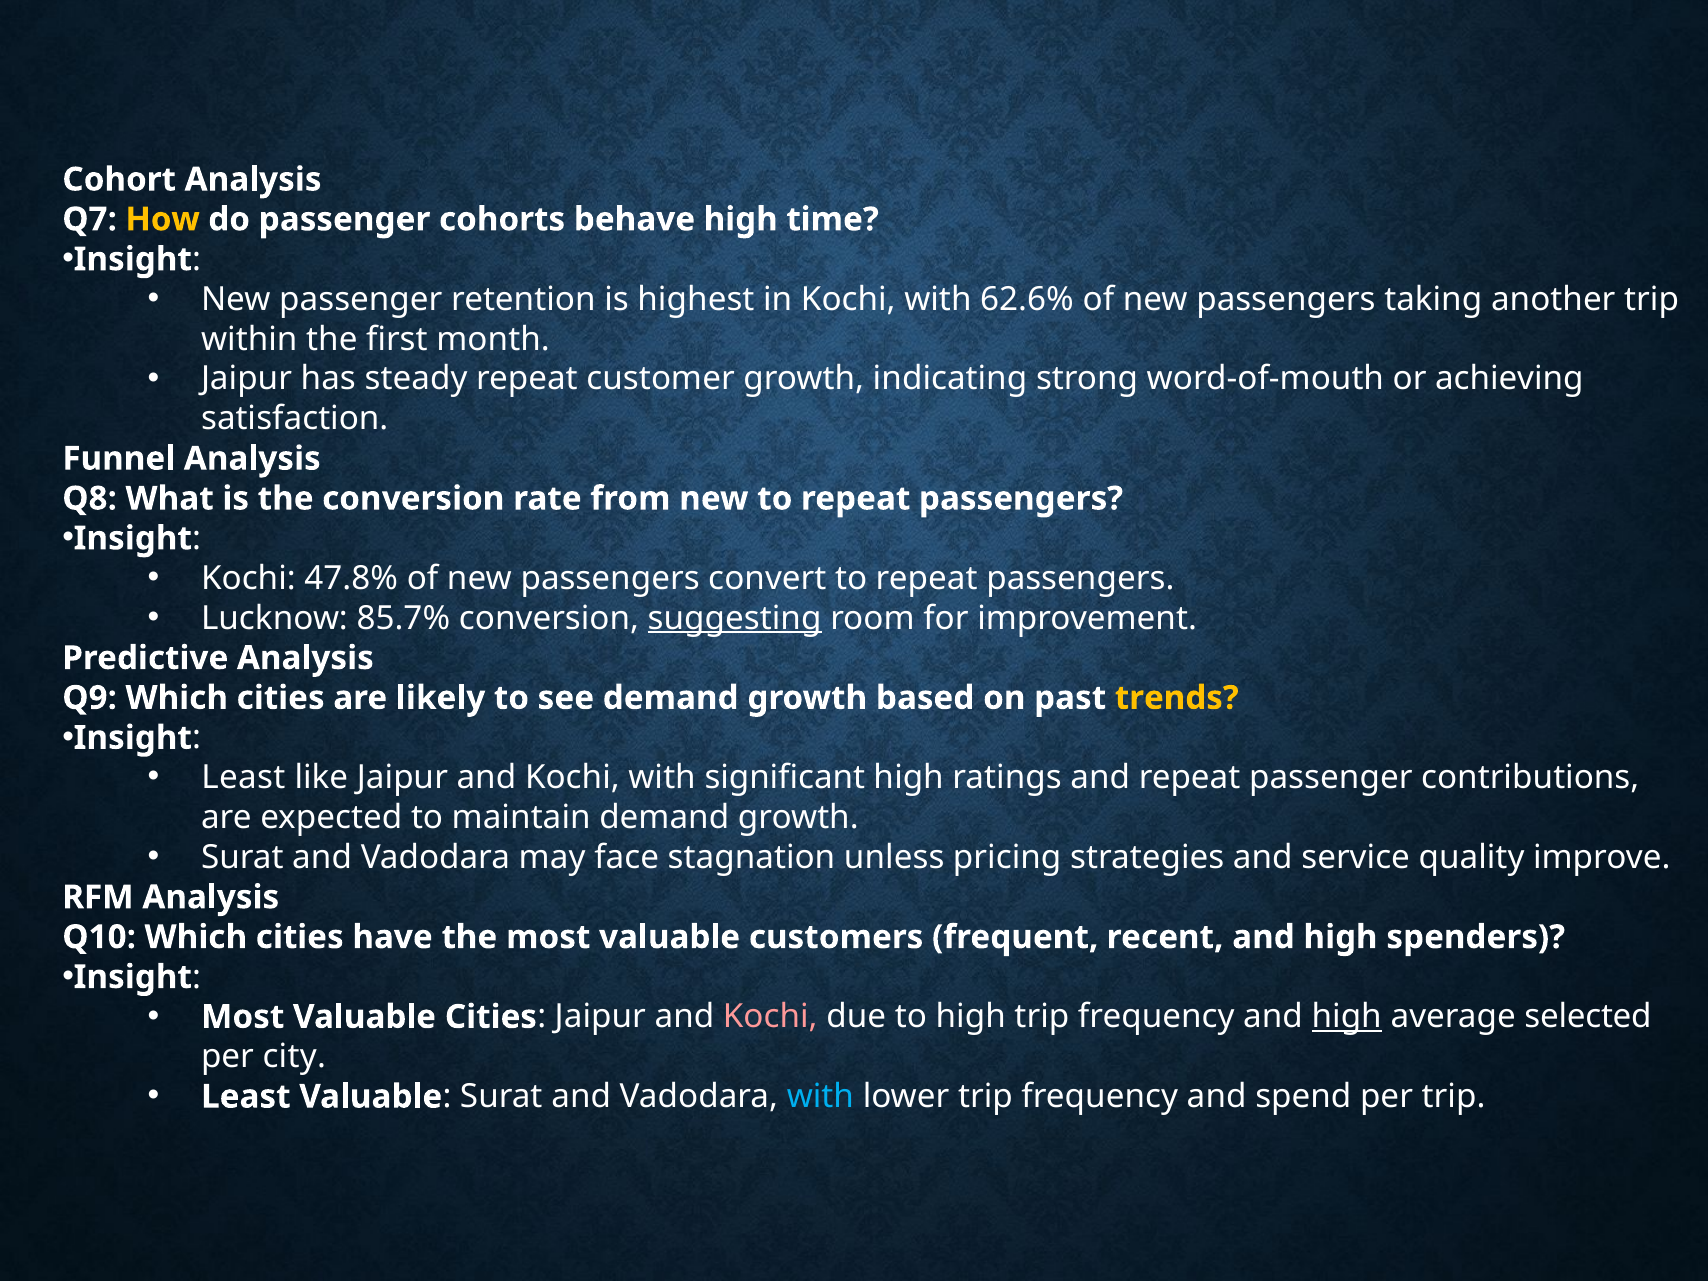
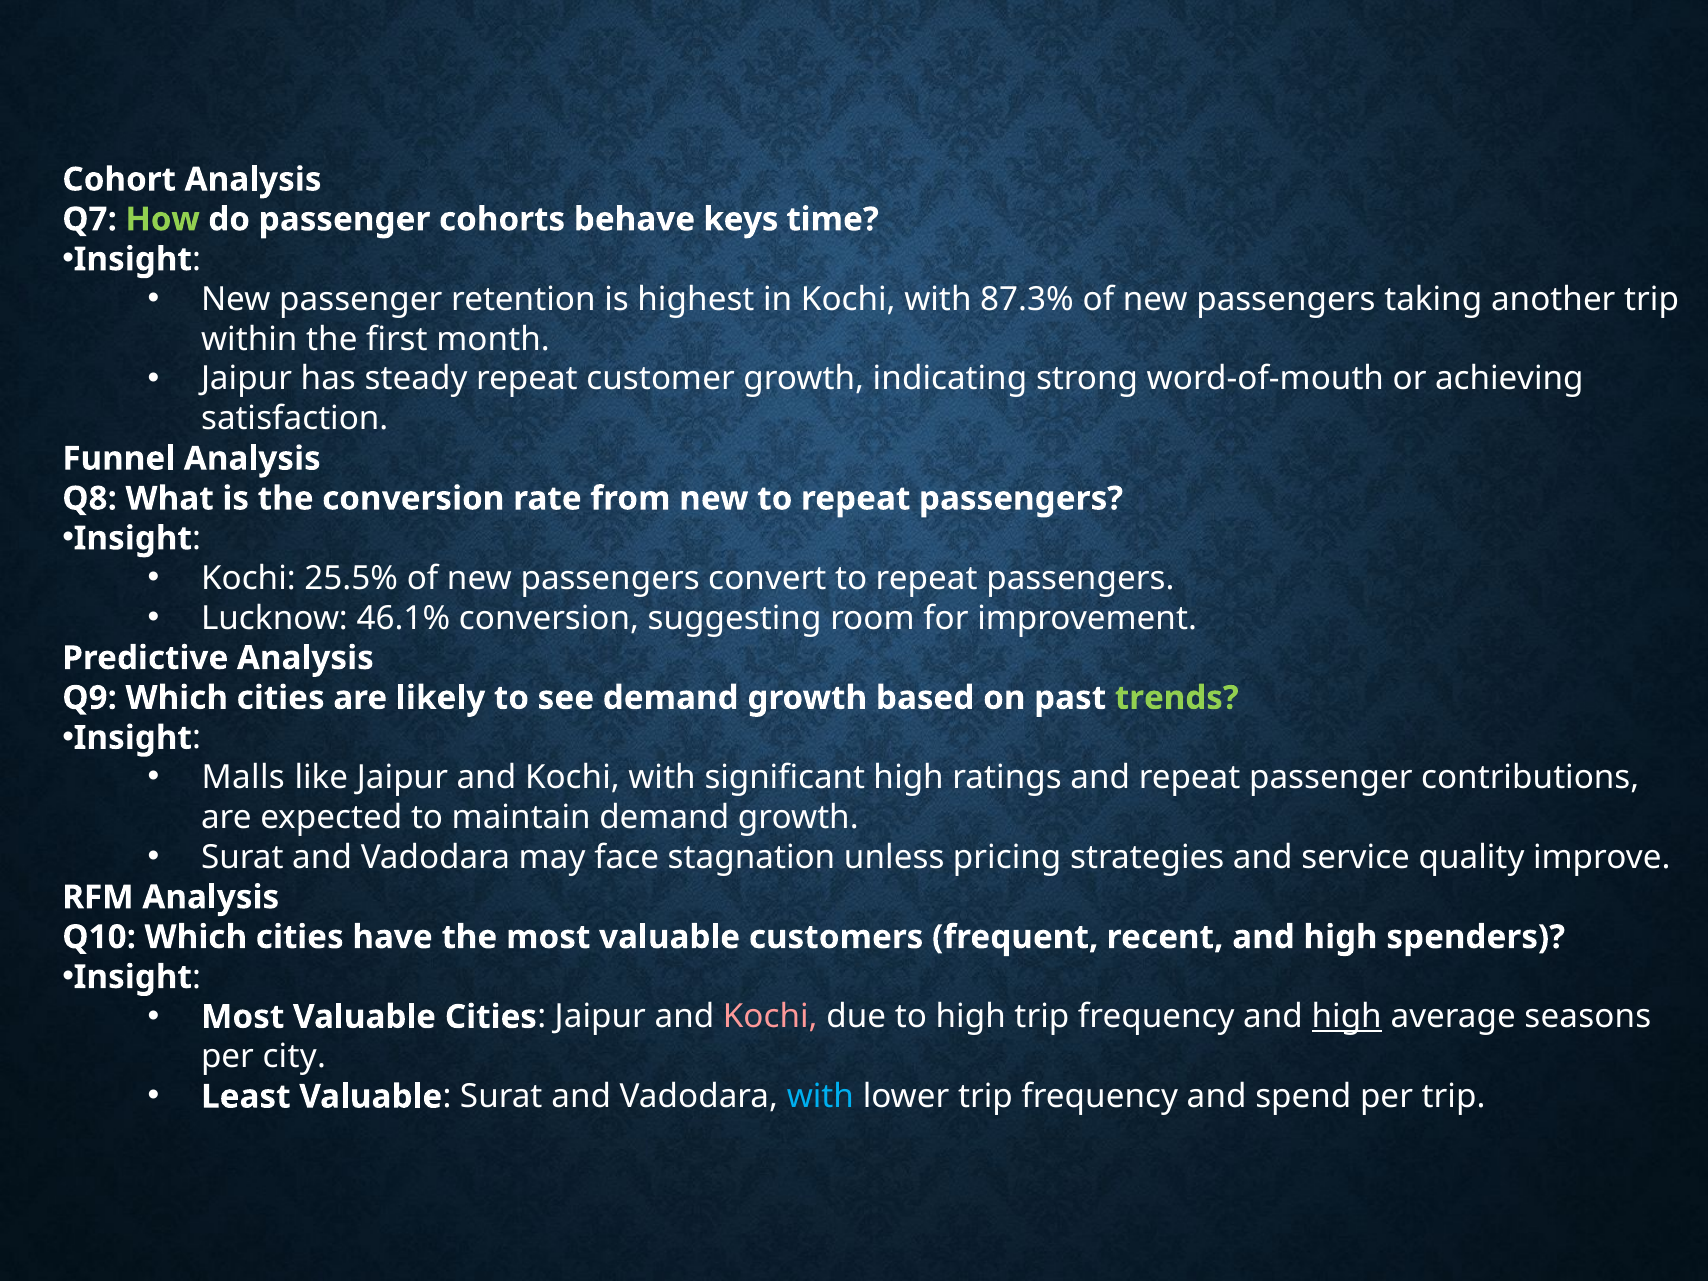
How colour: yellow -> light green (163, 219)
behave high: high -> keys (741, 219)
62.6%: 62.6% -> 87.3% (1027, 299)
47.8%: 47.8% -> 25.5% (351, 578)
85.7%: 85.7% -> 46.1% (403, 618)
suggesting underline: present -> none (735, 618)
trends colour: yellow -> light green (1177, 698)
Least: Least -> Malls (243, 778)
selected: selected -> seasons (1588, 1017)
